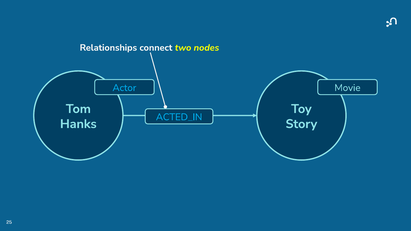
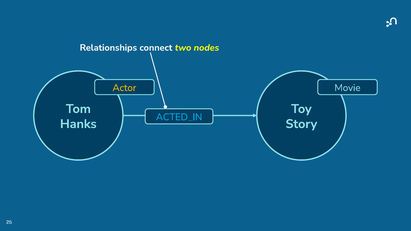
Actor colour: light blue -> yellow (124, 88)
